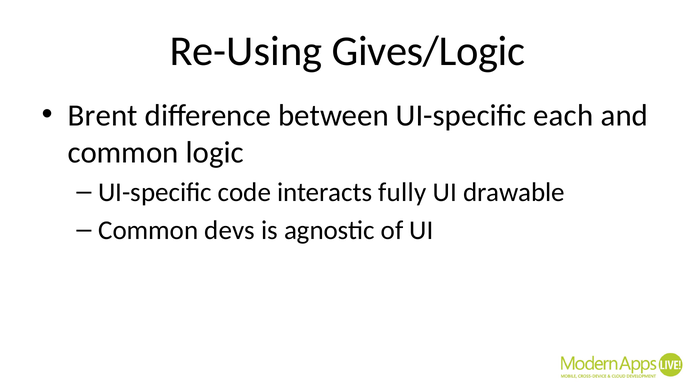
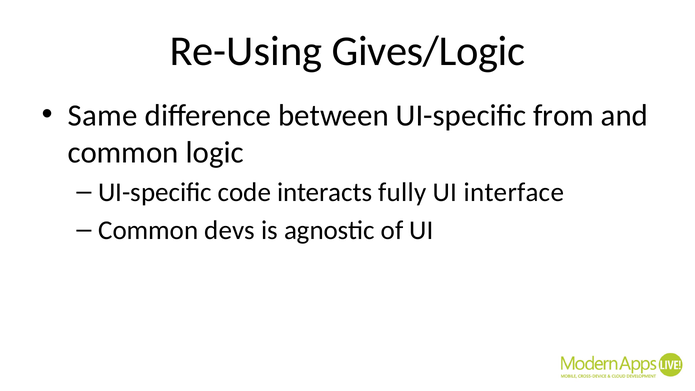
Brent: Brent -> Same (103, 115)
each: each -> from (563, 115)
drawable: drawable -> interface (514, 192)
